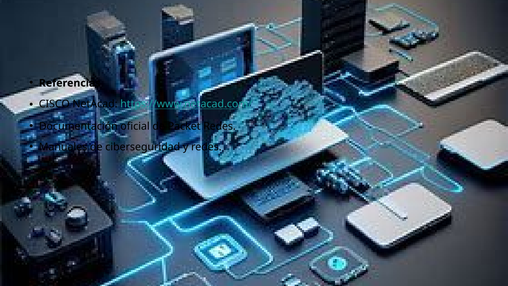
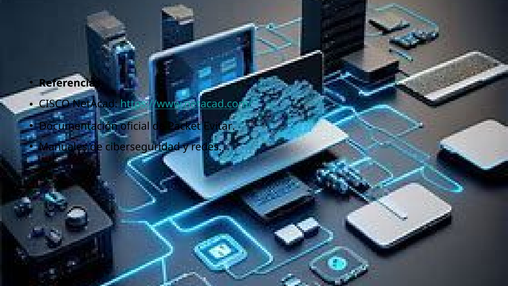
Packet Redes: Redes -> Evitar (219, 126)
